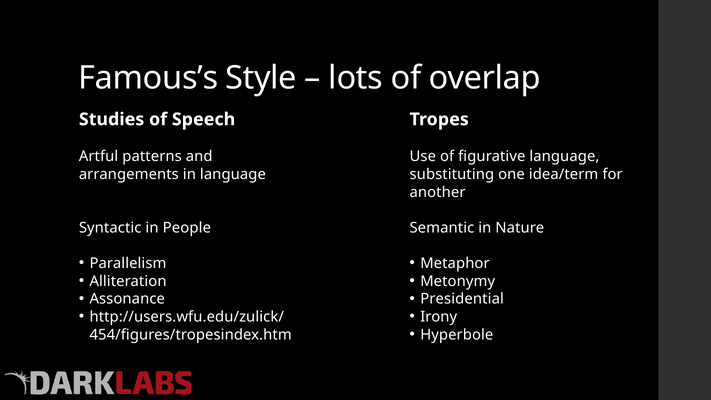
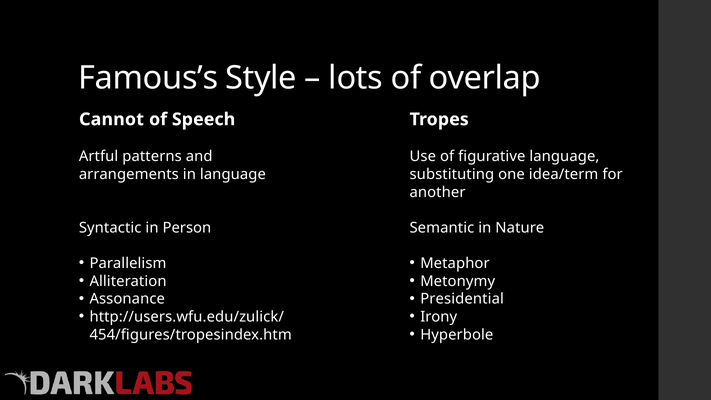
Studies: Studies -> Cannot (111, 119)
People: People -> Person (187, 228)
